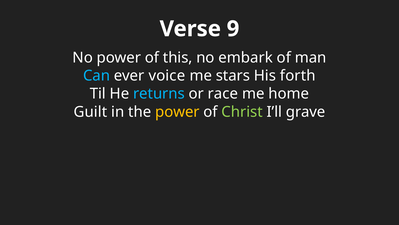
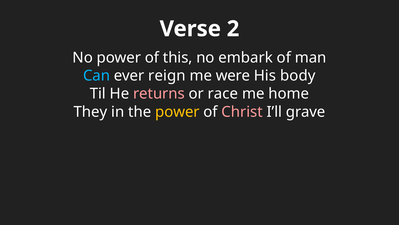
9: 9 -> 2 (233, 29)
voice: voice -> reign (167, 76)
stars: stars -> were (233, 76)
forth: forth -> body (298, 76)
returns colour: light blue -> pink (159, 94)
Guilt: Guilt -> They (90, 112)
Christ colour: light green -> pink (242, 112)
